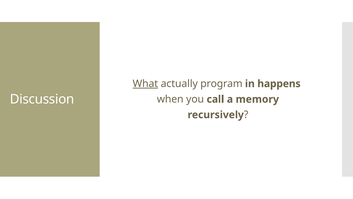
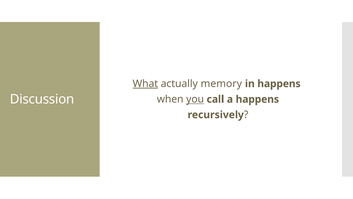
program: program -> memory (221, 84)
you underline: none -> present (195, 99)
a memory: memory -> happens (257, 99)
